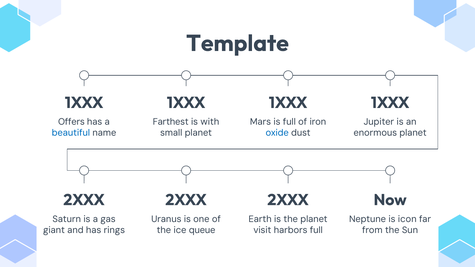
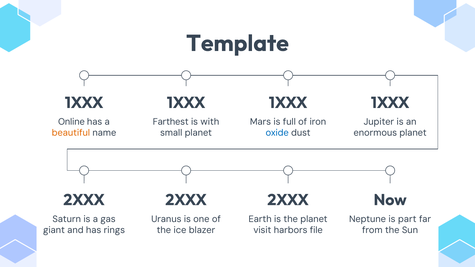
Offers: Offers -> Online (71, 122)
beautiful colour: blue -> orange (71, 133)
icon: icon -> part (407, 219)
queue: queue -> blazer (202, 230)
harbors full: full -> file (316, 230)
